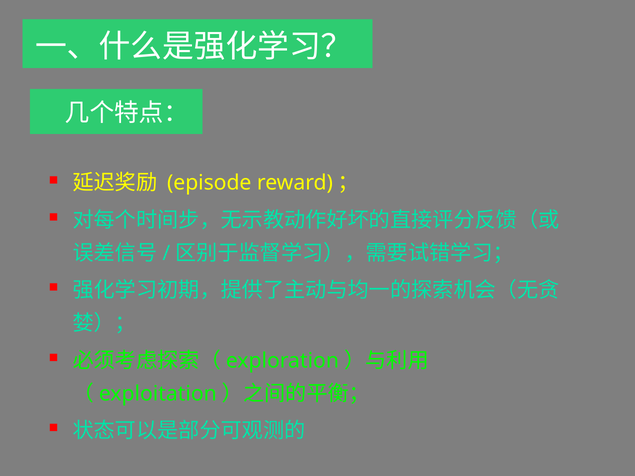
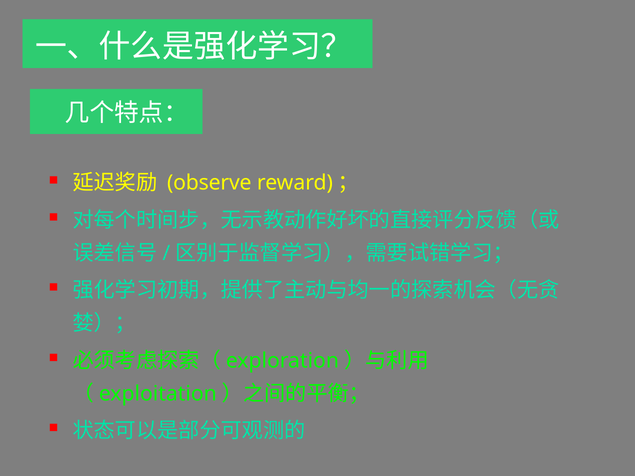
episode: episode -> observe (209, 183)
